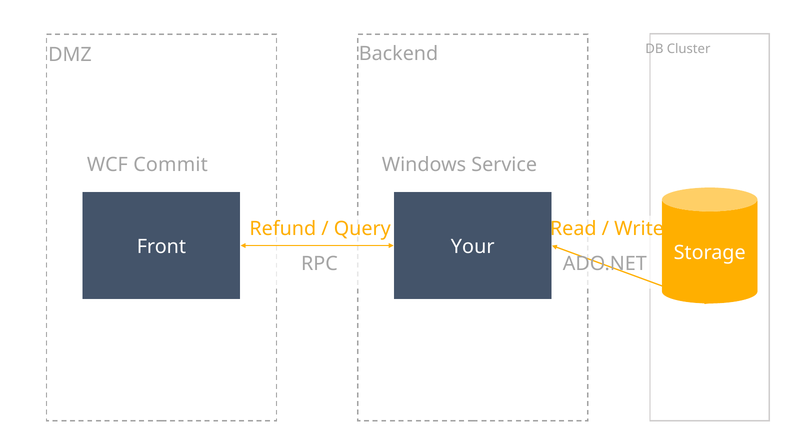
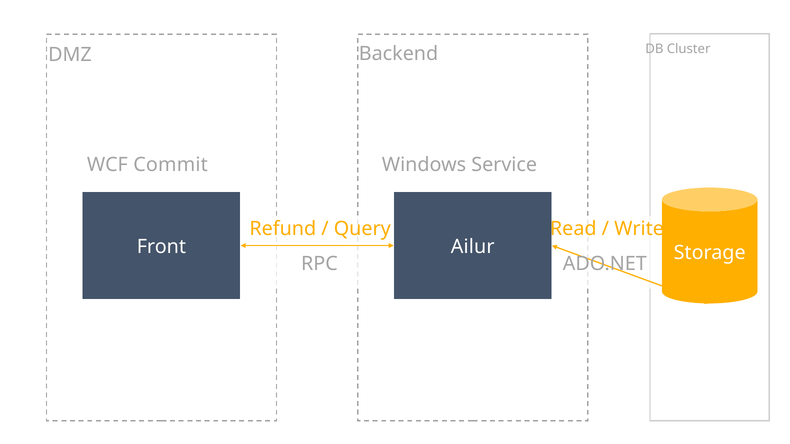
Your: Your -> Ailur (473, 247)
